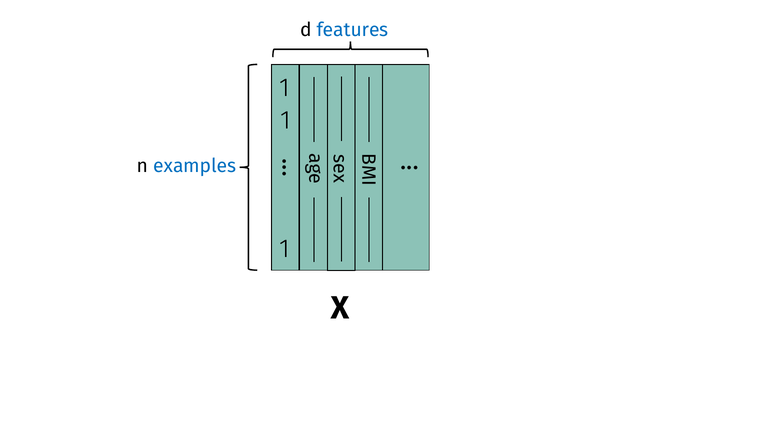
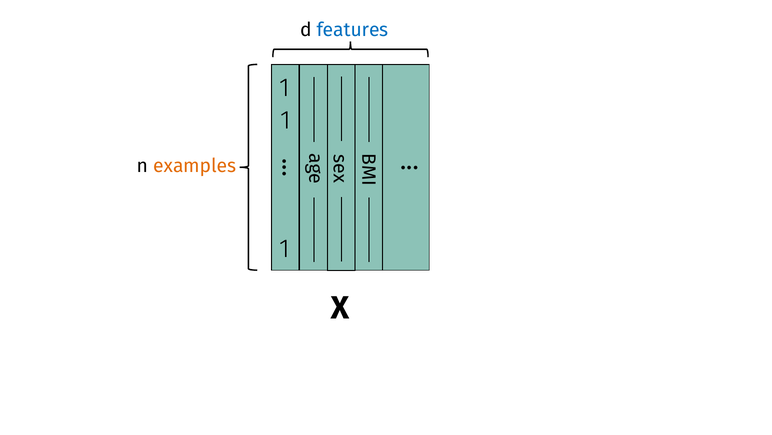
examples colour: blue -> orange (195, 166)
